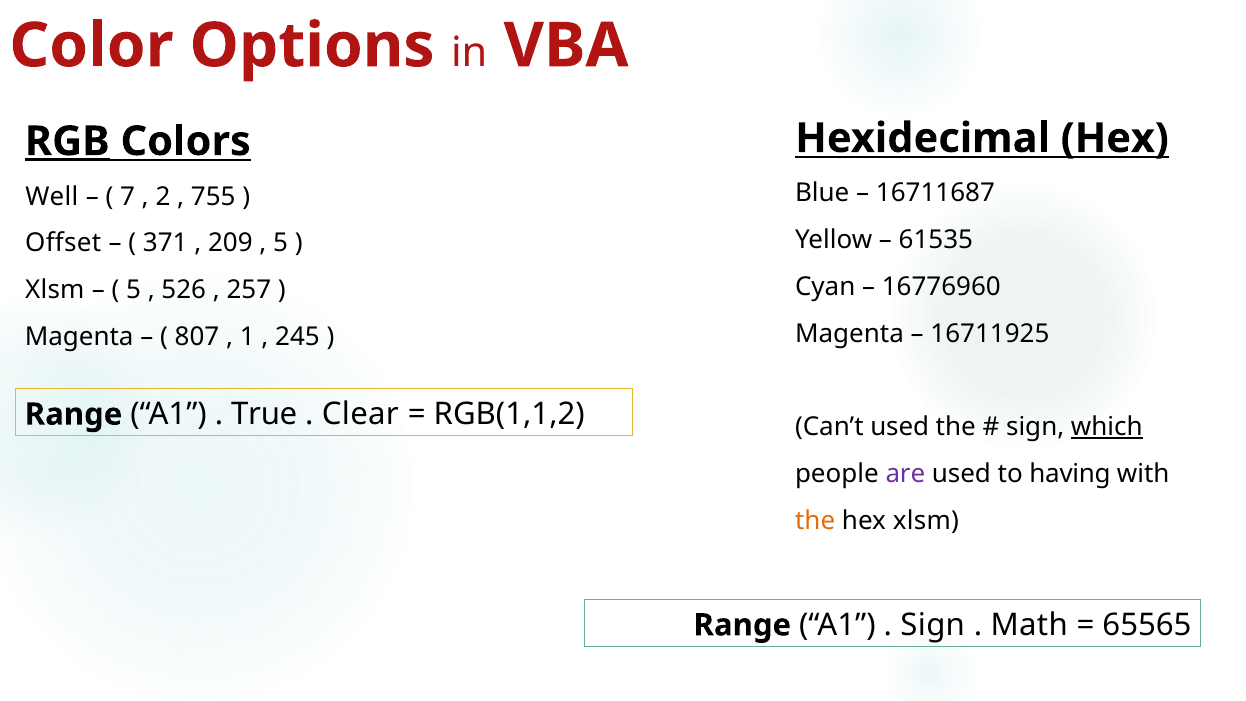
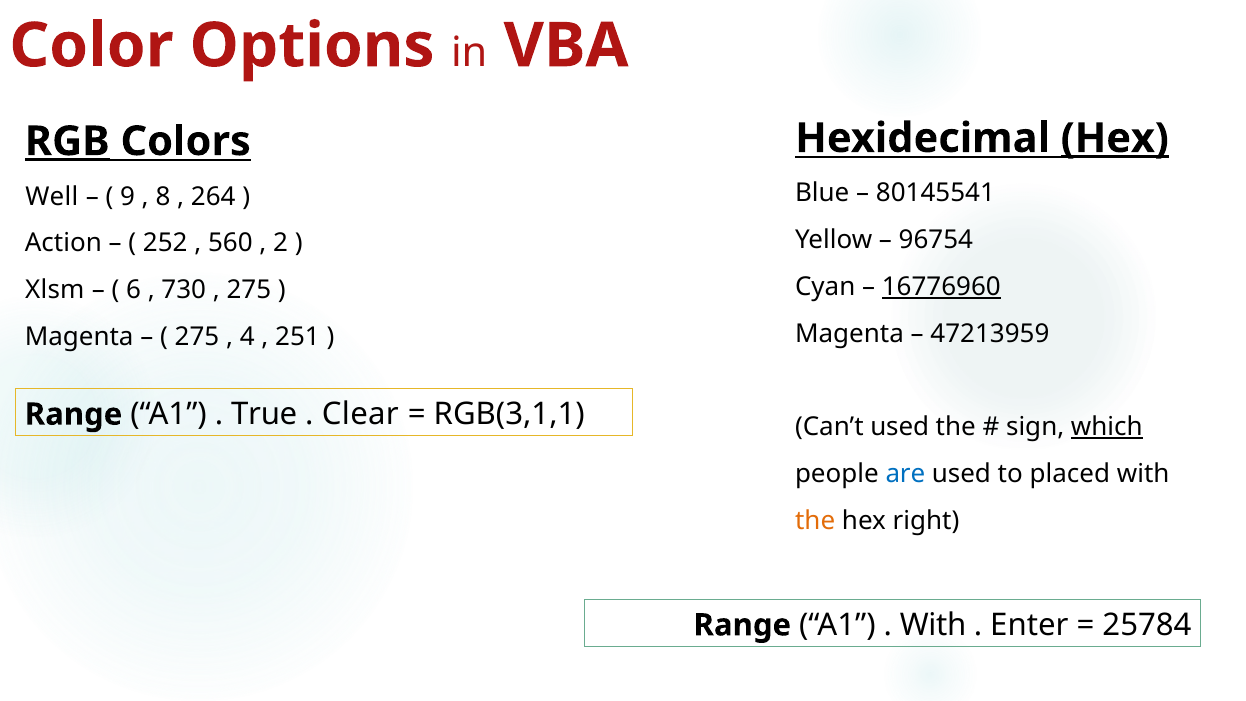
Hex underline: none -> present (1115, 138)
16711687: 16711687 -> 80145541 (935, 193)
7: 7 -> 9 (128, 196)
2: 2 -> 8 (163, 196)
755: 755 -> 264 (213, 196)
61535: 61535 -> 96754 (936, 240)
Offset: Offset -> Action (63, 243)
371: 371 -> 252 (165, 243)
209: 209 -> 560 (230, 243)
5: 5 -> 2 (281, 243)
16776960 underline: none -> present (941, 287)
5: 5 -> 6 (134, 290)
526: 526 -> 730 (184, 290)
257: 257 -> 275 (249, 290)
16711925: 16711925 -> 47213959 (990, 333)
807: 807 -> 275 (197, 337)
1: 1 -> 4 (247, 337)
245: 245 -> 251 (297, 337)
RGB(1,1,2: RGB(1,1,2 -> RGB(3,1,1 (509, 414)
are colour: purple -> blue (905, 474)
having: having -> placed (1070, 474)
hex xlsm: xlsm -> right (926, 520)
Sign: Sign -> With (933, 625)
Math: Math -> Enter (1029, 625)
65565: 65565 -> 25784 (1147, 625)
